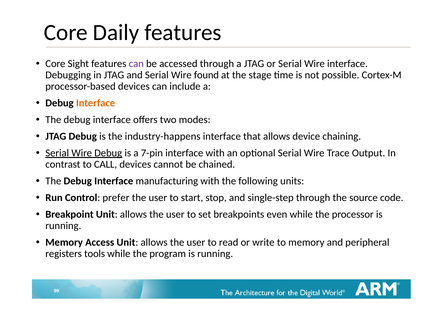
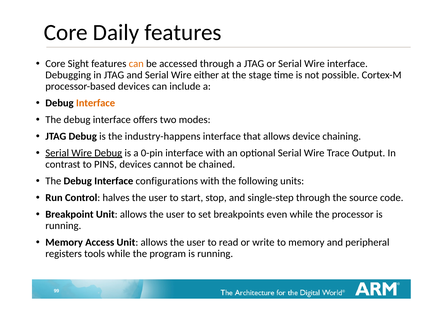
can colour: purple -> orange (136, 64)
found: found -> either (206, 75)
7-pin: 7-pin -> 0-pin (152, 153)
CALL: CALL -> PINS (105, 165)
manufacturing: manufacturing -> configurations (167, 181)
prefer: prefer -> halves (116, 198)
